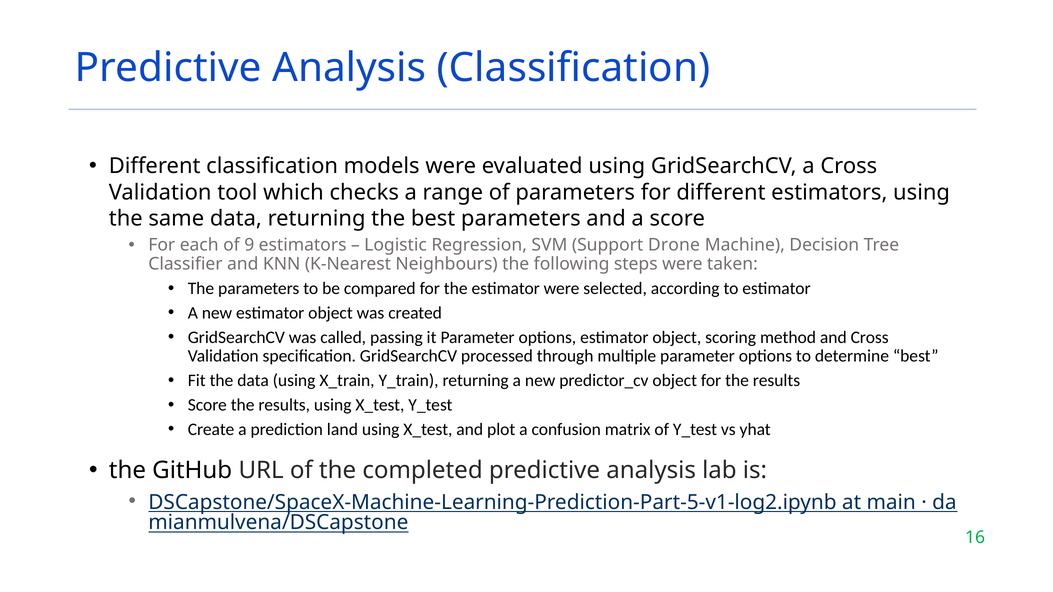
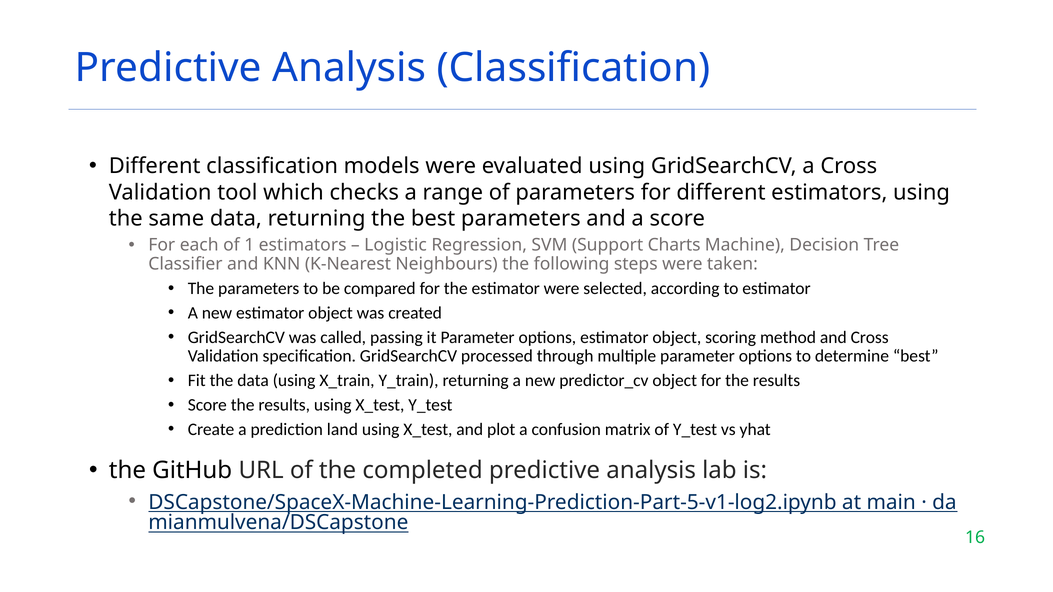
9: 9 -> 1 (249, 245)
Drone: Drone -> Charts (674, 245)
